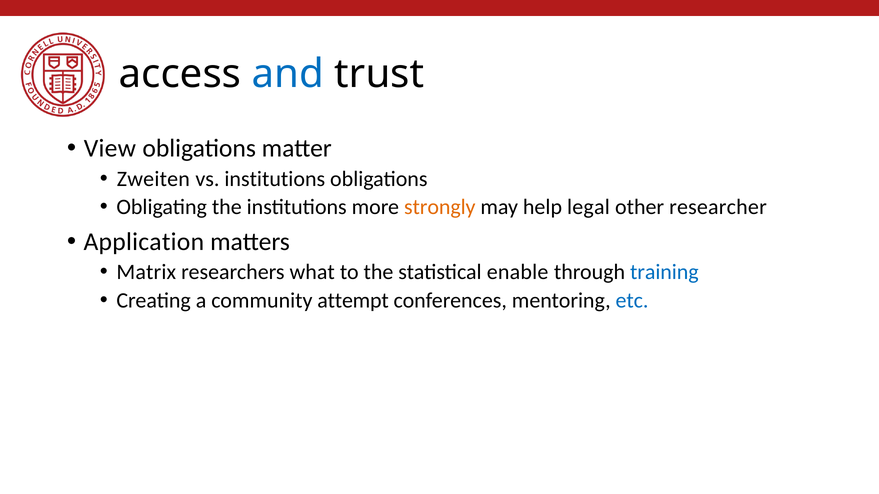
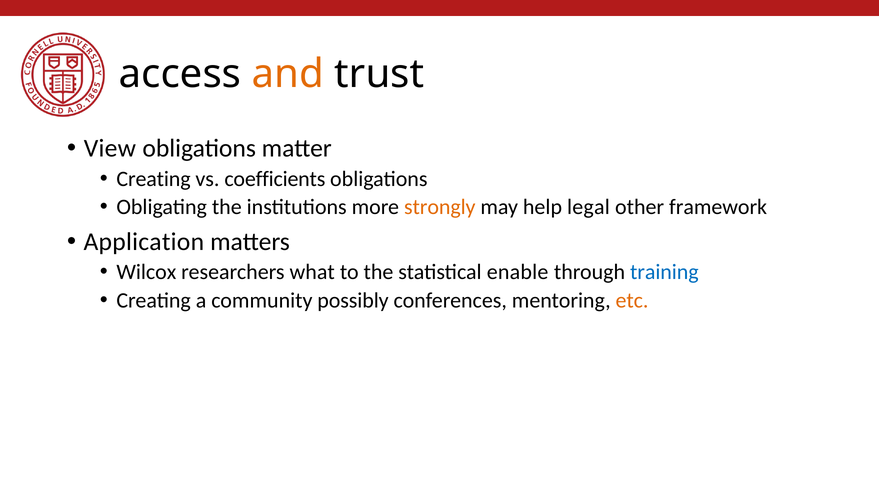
and colour: blue -> orange (288, 74)
Zweiten: Zweiten -> Creating (154, 179)
vs institutions: institutions -> coefficients (275, 179)
researcher: researcher -> framework (718, 207)
Matrix: Matrix -> Wilcox (146, 272)
attempt: attempt -> possibly (353, 301)
etc colour: blue -> orange (632, 301)
